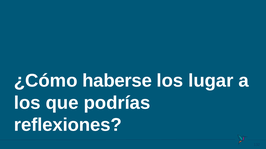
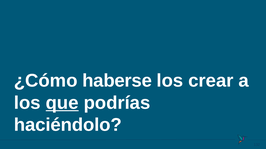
lugar: lugar -> crear (211, 81)
que underline: none -> present (62, 103)
reflexiones: reflexiones -> haciéndolo (68, 125)
